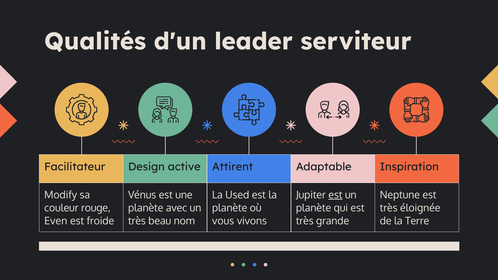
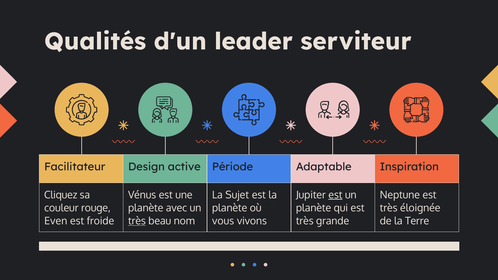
Attirent: Attirent -> Période (233, 167)
Modify: Modify -> Cliquez (61, 195)
Used: Used -> Sujet (237, 195)
très underline: none -> present (137, 221)
